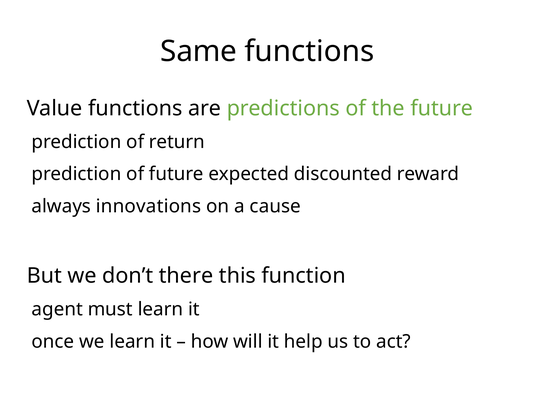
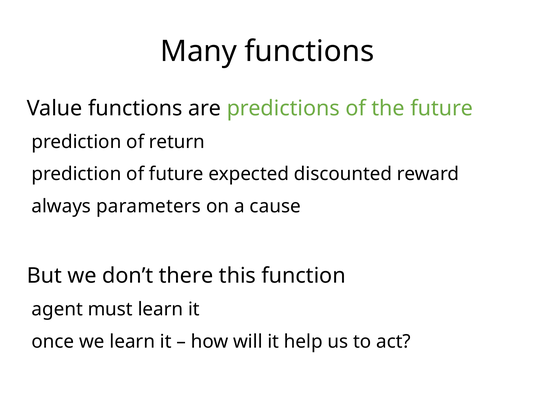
Same: Same -> Many (199, 52)
innovations: innovations -> parameters (149, 206)
